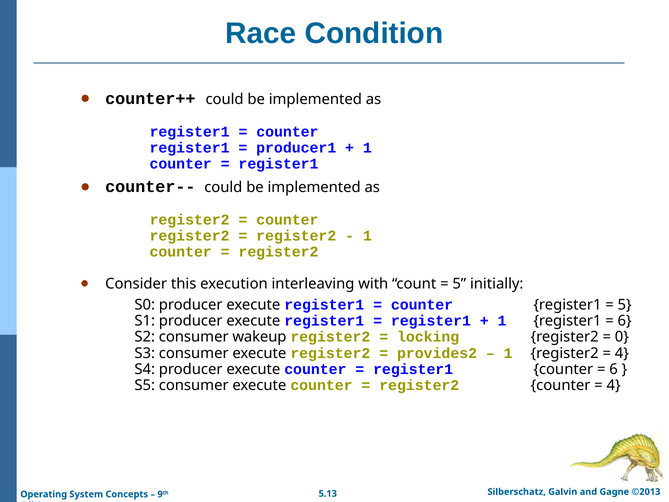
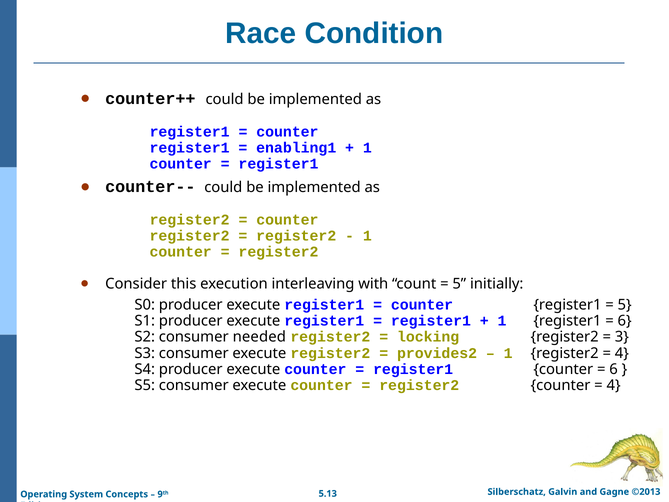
producer1: producer1 -> enabling1 (296, 148)
wakeup: wakeup -> needed (259, 337)
0: 0 -> 3 (622, 337)
